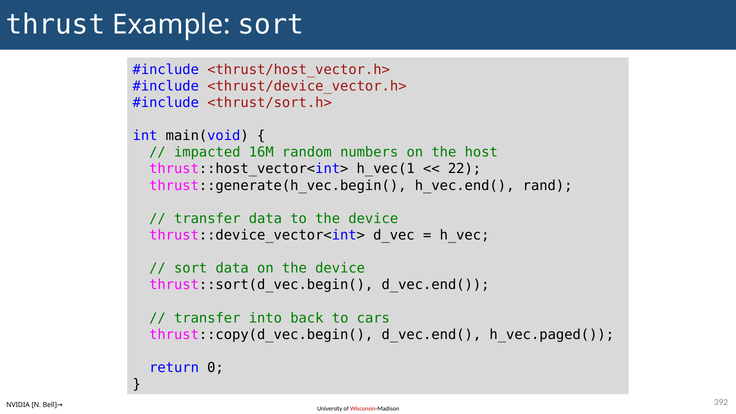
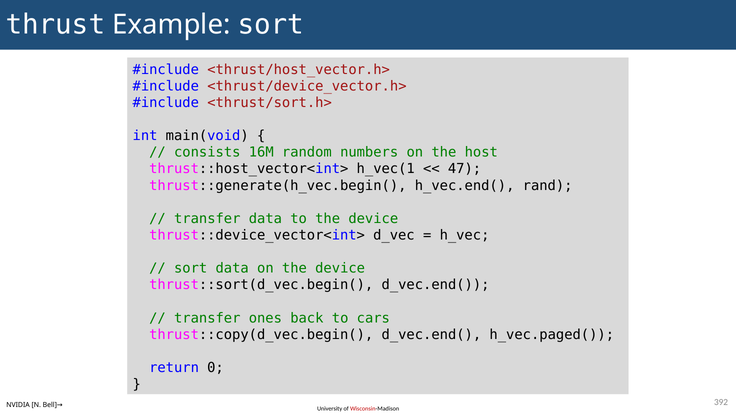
impacted: impacted -> consists (207, 152)
22: 22 -> 47 (465, 169)
into: into -> ones (265, 318)
